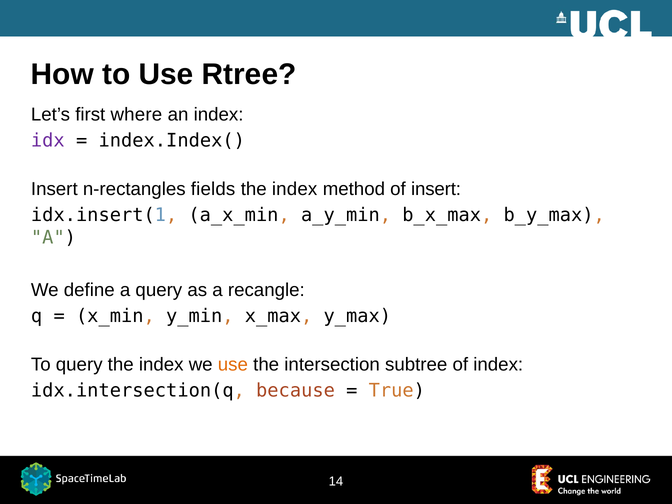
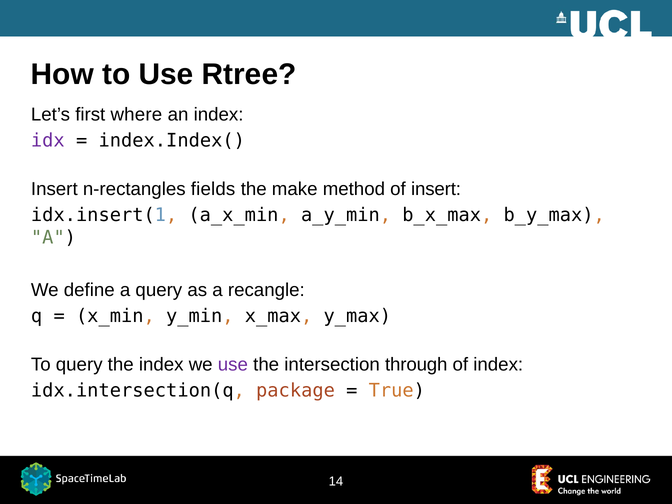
index: index -> make (295, 189)
use colour: orange -> purple (233, 365)
subtree: subtree -> through (416, 365)
because: because -> package (296, 391)
